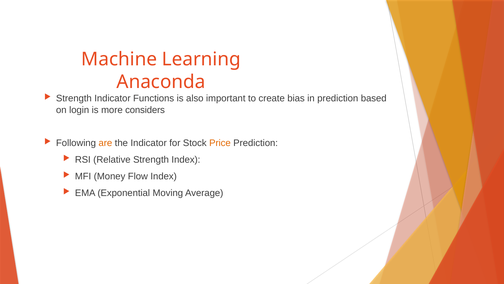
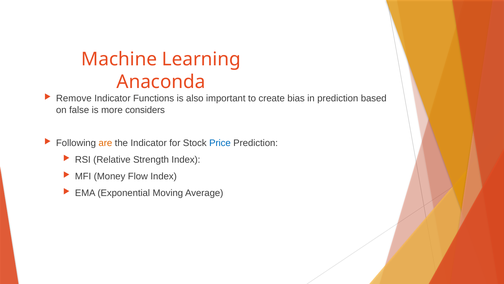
Strength: Strength -> Remove (74, 98)
login: login -> false (79, 110)
Price colour: orange -> blue (220, 143)
